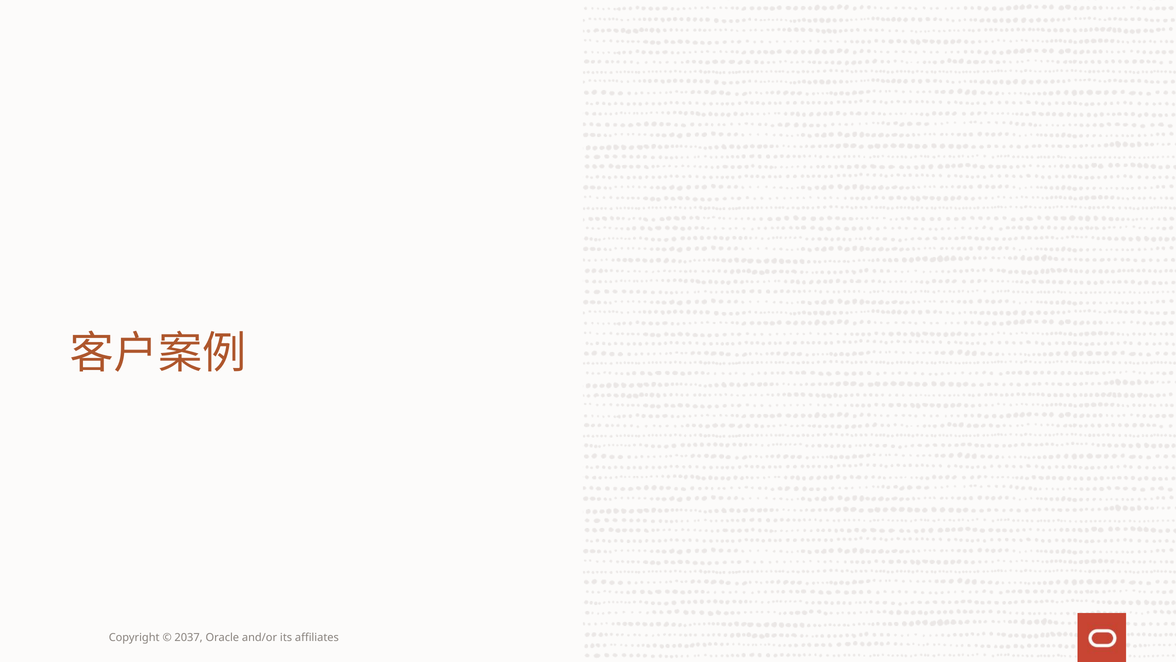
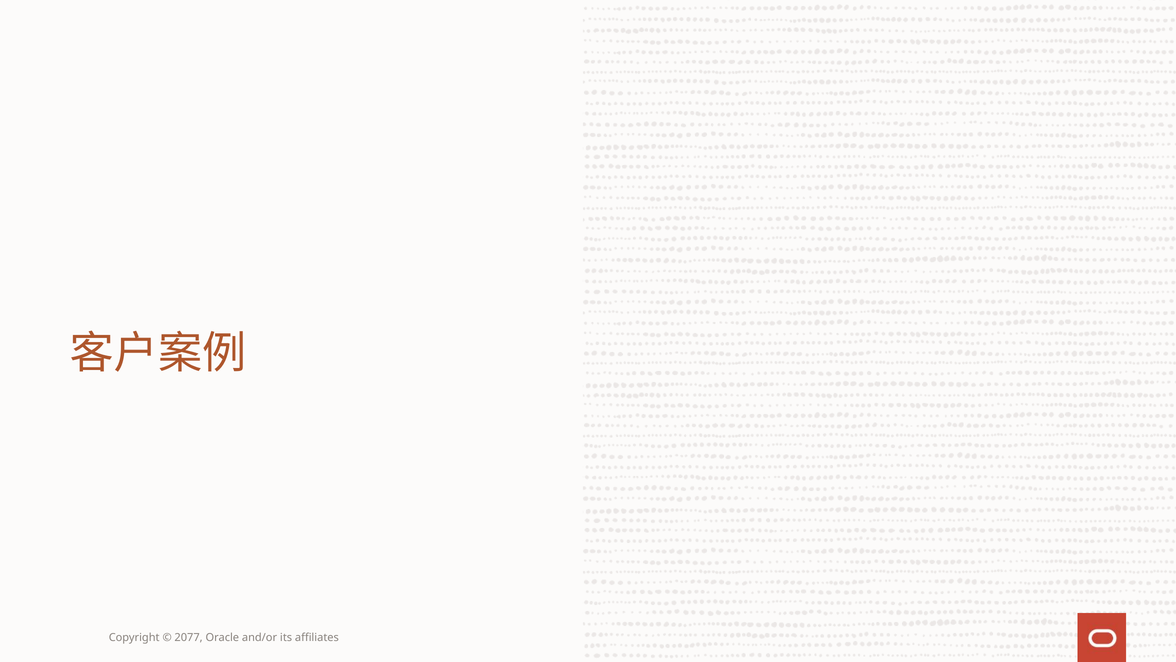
2037: 2037 -> 2077 (189, 637)
